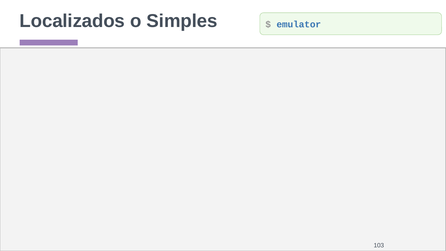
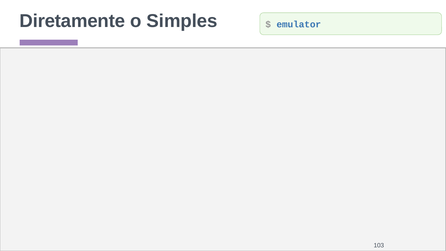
Localizados: Localizados -> Diretamente (72, 21)
